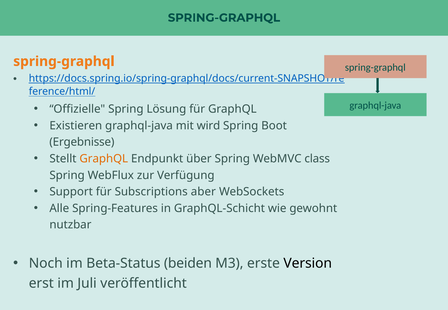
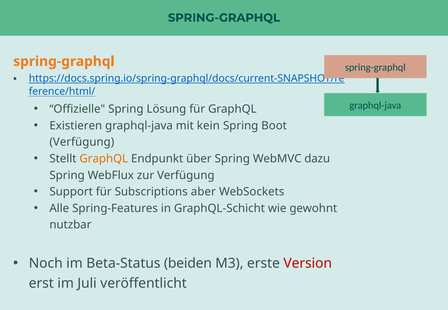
wird: wird -> kein (208, 126)
Ergebnisse: Ergebnisse -> Verfügung (82, 142)
class: class -> dazu (317, 159)
Version colour: black -> red (308, 263)
